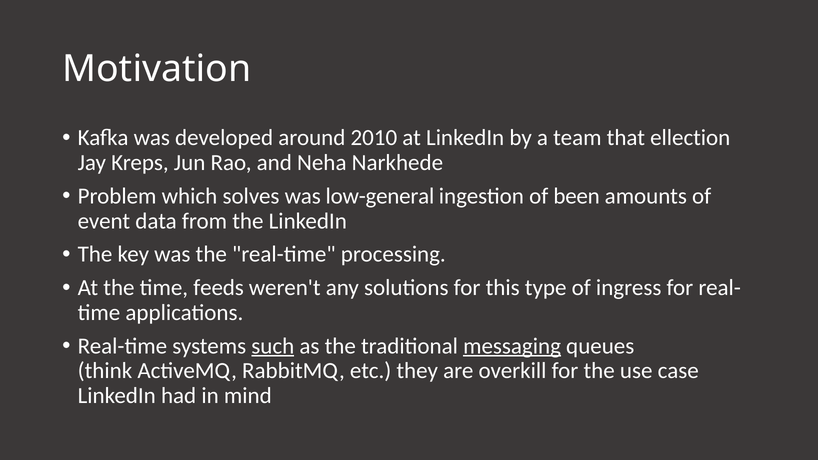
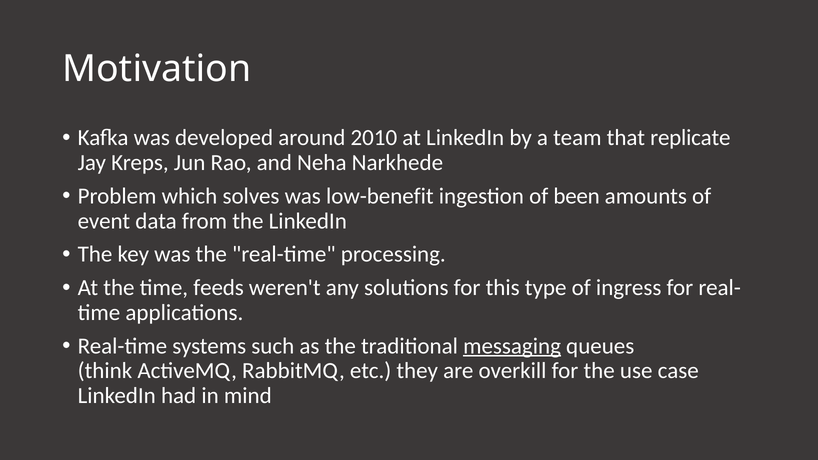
ellection: ellection -> replicate (690, 138)
low-general: low-general -> low-benefit (380, 196)
such underline: present -> none (273, 346)
